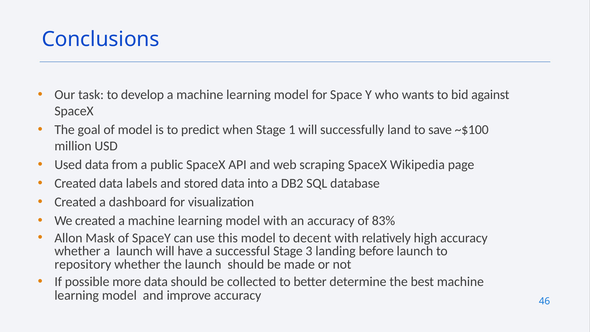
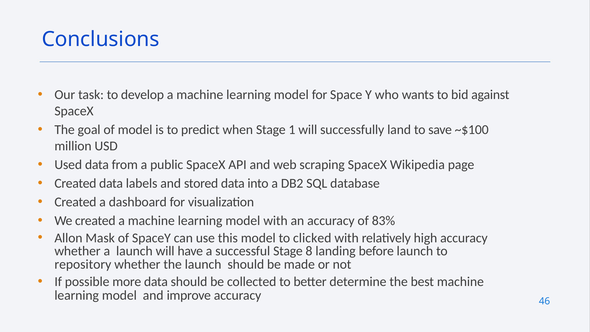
decent: decent -> clicked (312, 238)
3: 3 -> 8 (309, 251)
